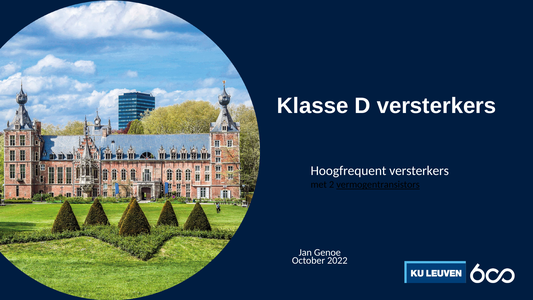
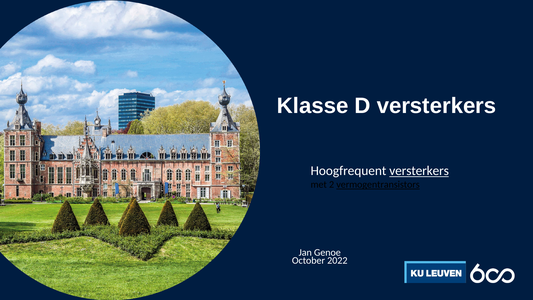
versterkers underline: none -> present (419, 171)
